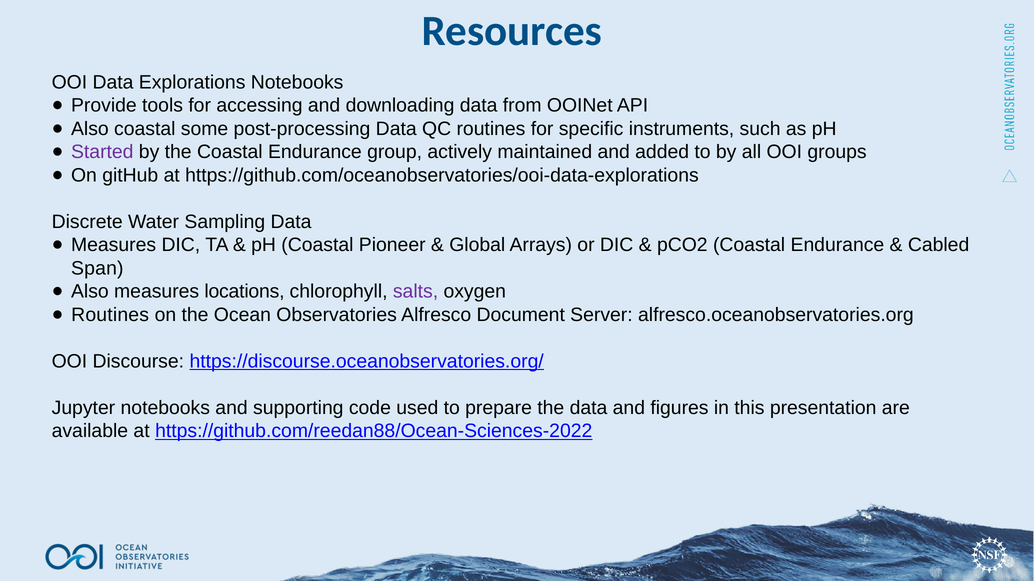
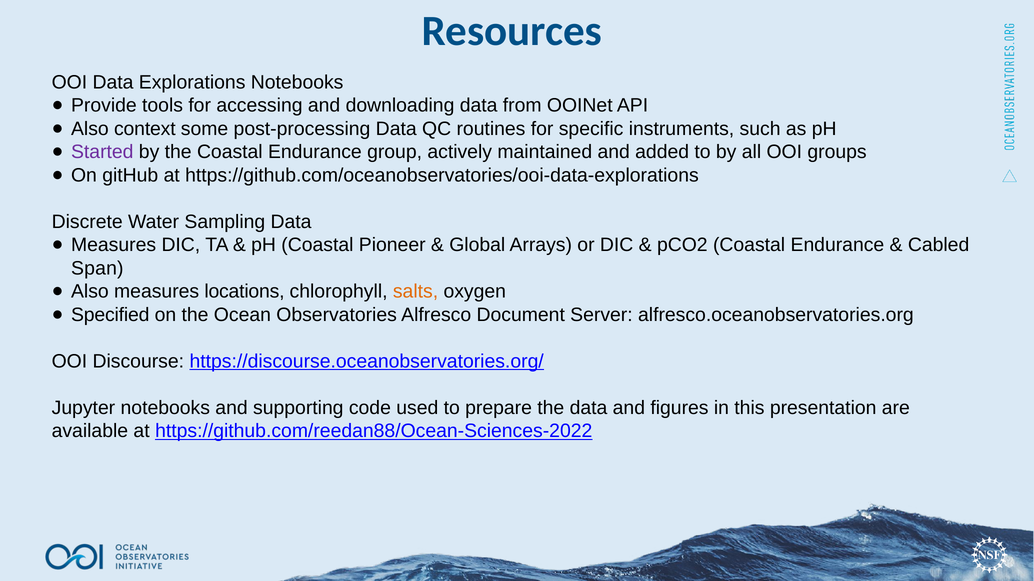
Also coastal: coastal -> context (145, 129)
salts colour: purple -> orange (416, 292)
Routines: Routines -> Specified (110, 315)
